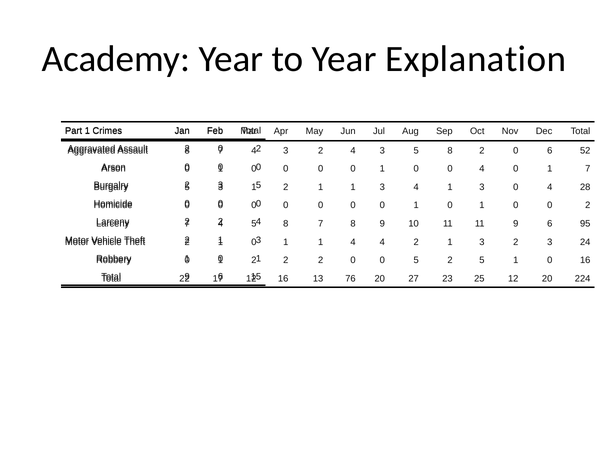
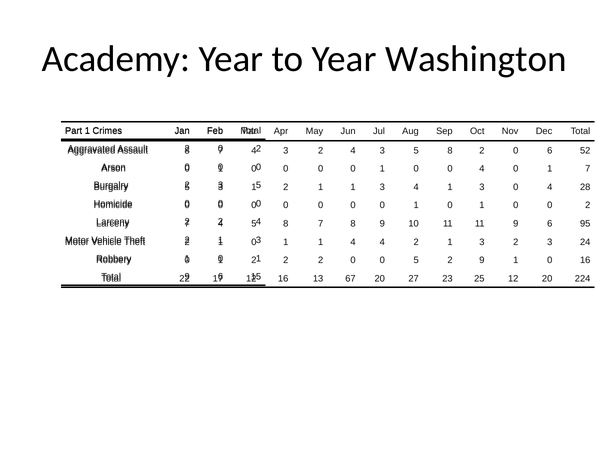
Explanation: Explanation -> Washington (476, 59)
2 5: 5 -> 9 (482, 261)
76: 76 -> 67 (350, 279)
